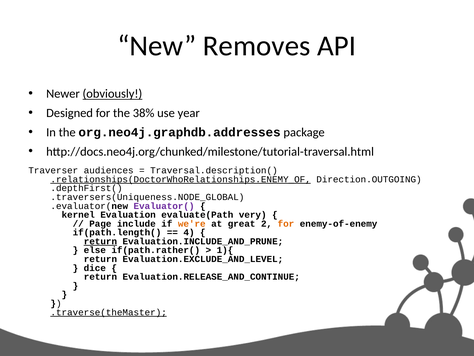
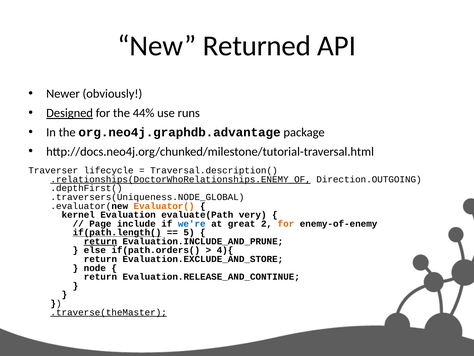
Removes: Removes -> Returned (257, 46)
obviously underline: present -> none (112, 94)
Designed underline: none -> present (70, 113)
38%: 38% -> 44% (144, 113)
year: year -> runs (189, 113)
org.neo4j.graphdb.addresses: org.neo4j.graphdb.addresses -> org.neo4j.graphdb.advantage (180, 132)
audiences: audiences -> lifecycle (109, 170)
Evaluator( colour: purple -> orange (164, 206)
we're colour: orange -> blue (192, 223)
if(path.length( underline: none -> present (117, 232)
4: 4 -> 5 (189, 232)
if(path.rather(: if(path.rather( -> if(path.orders( (156, 250)
1){: 1){ -> 4){ (225, 250)
Evaluation.EXCLUDE_AND_LEVEL: Evaluation.EXCLUDE_AND_LEVEL -> Evaluation.EXCLUDE_AND_STORE (203, 259)
dice: dice -> node (95, 268)
